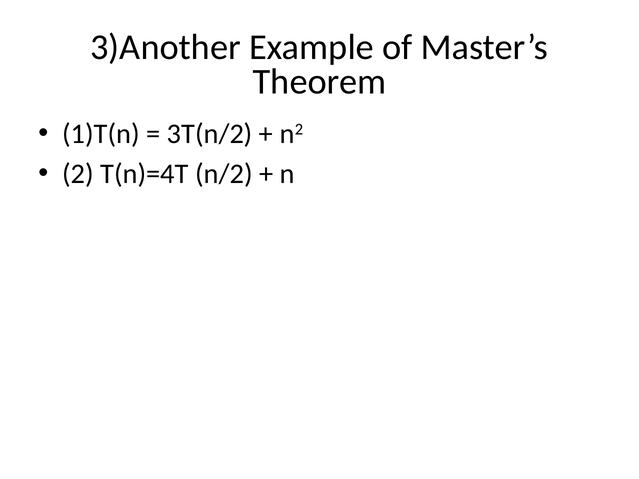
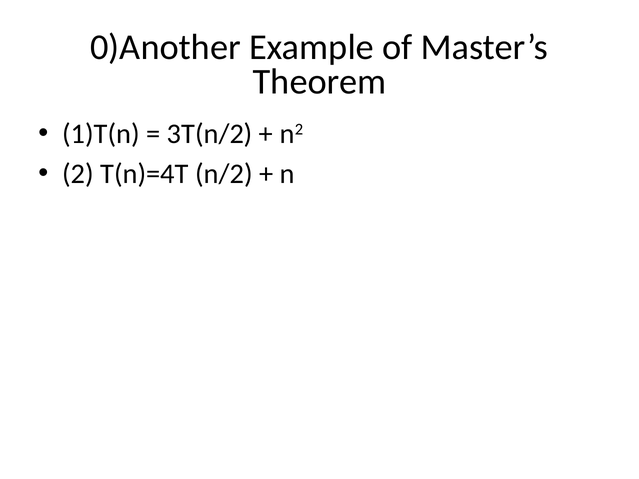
3)Another: 3)Another -> 0)Another (165, 47)
